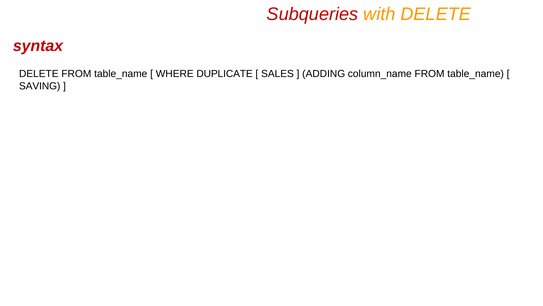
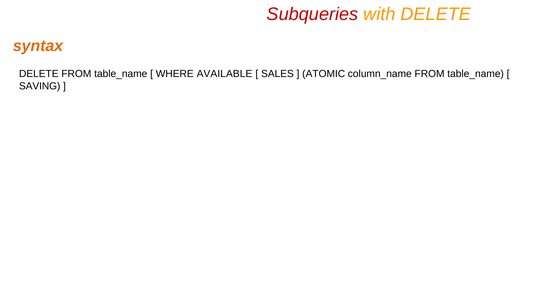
syntax colour: red -> orange (38, 46)
DUPLICATE: DUPLICATE -> AVAILABLE (225, 74)
ADDING: ADDING -> ATOMIC (324, 74)
